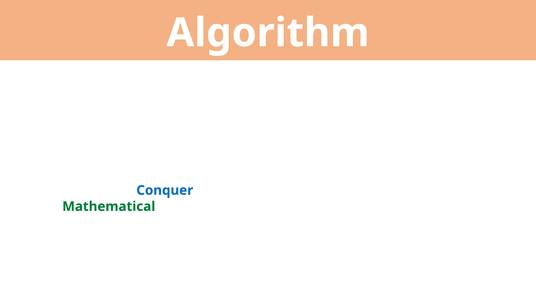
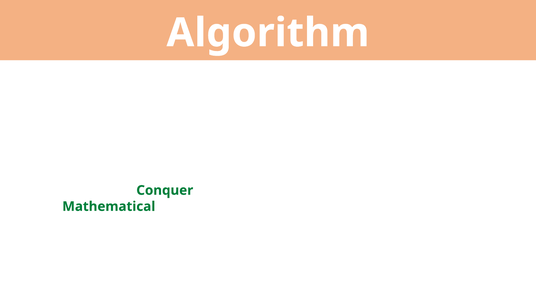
Conquer colour: blue -> green (165, 190)
